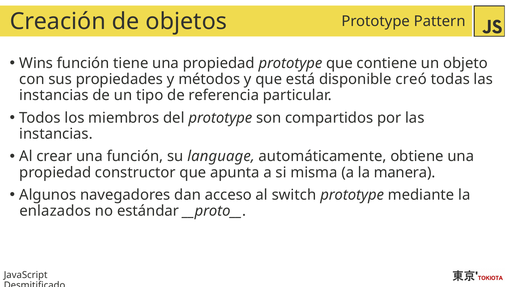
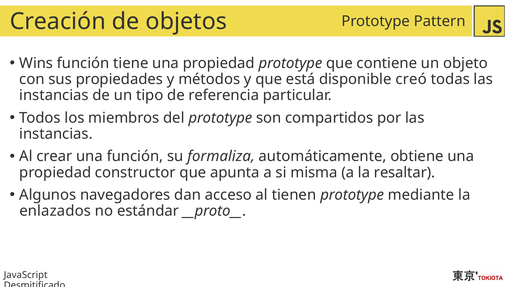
language: language -> formaliza (221, 156)
manera: manera -> resaltar (405, 172)
switch: switch -> tienen (294, 195)
